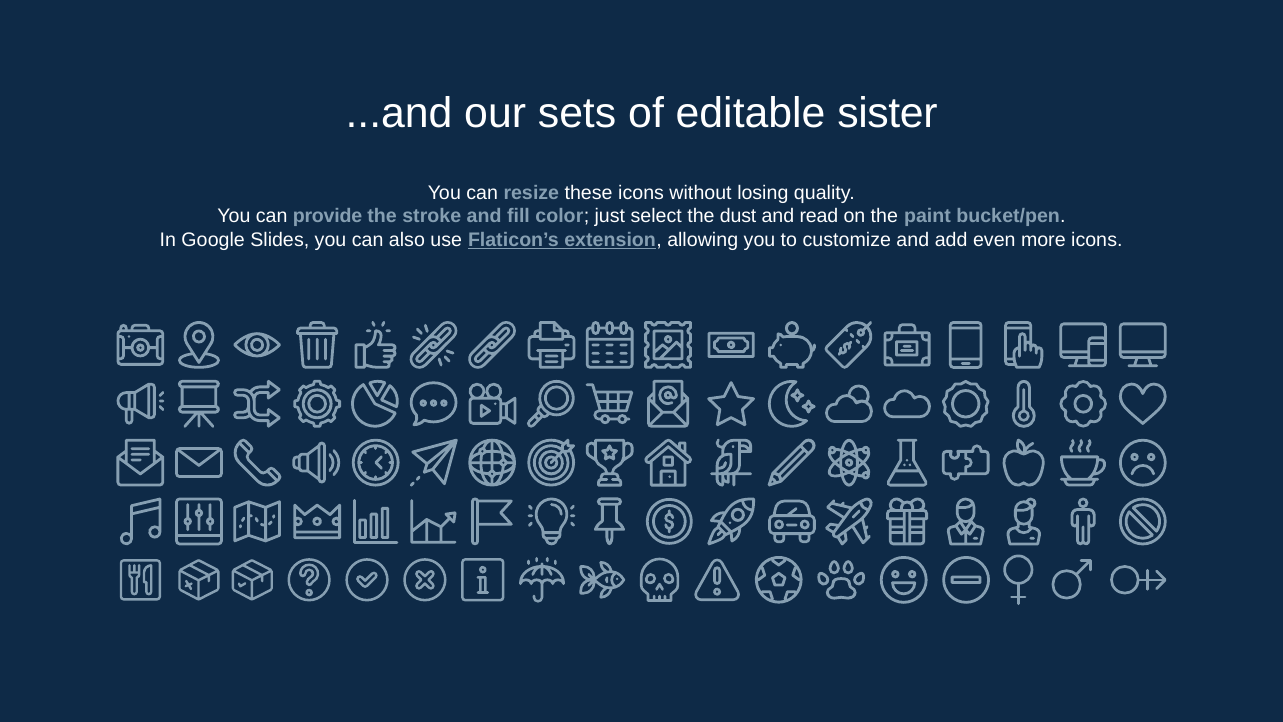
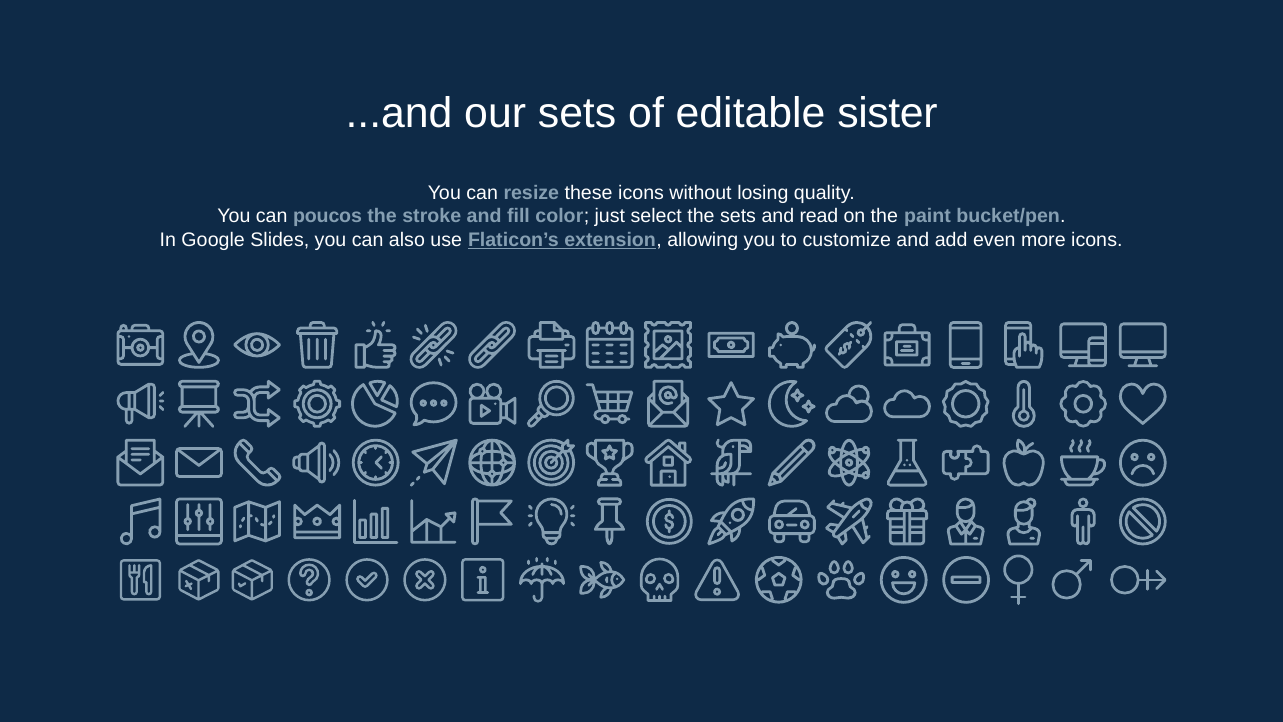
provide: provide -> poucos (328, 216)
the dust: dust -> sets (738, 216)
